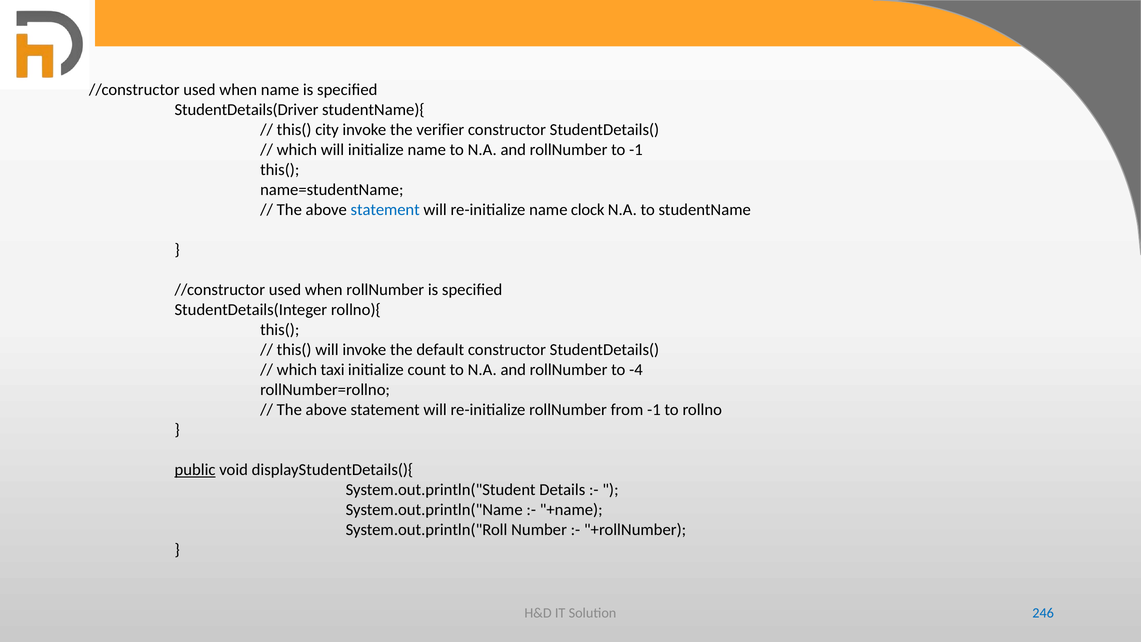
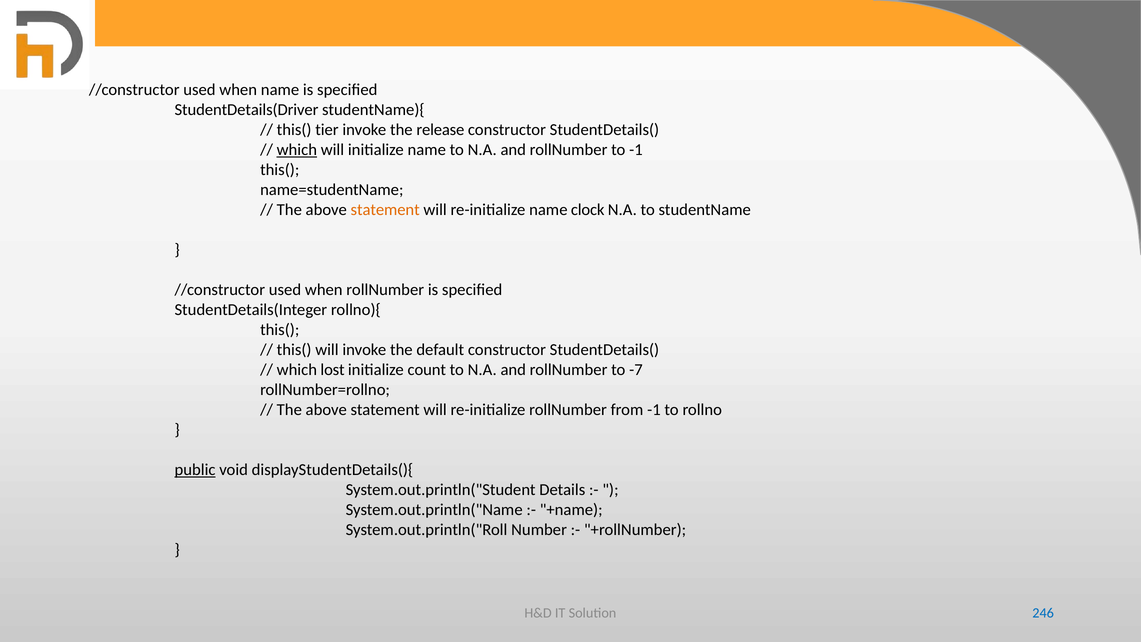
city: city -> tier (327, 130)
verifier: verifier -> release (440, 130)
which underline: none -> present (297, 150)
statement colour: blue -> orange (385, 210)
taxi: taxi -> lost (333, 370)
-4: -4 -> -7 (636, 370)
